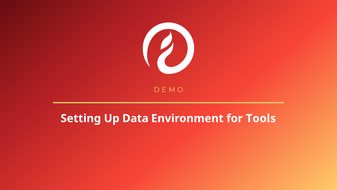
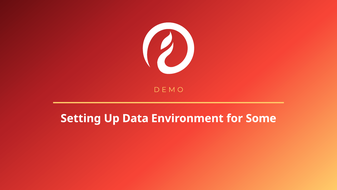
Tools: Tools -> Some (261, 118)
